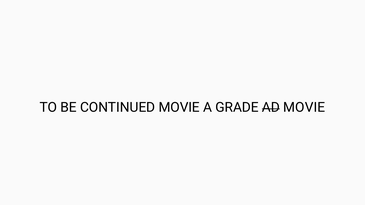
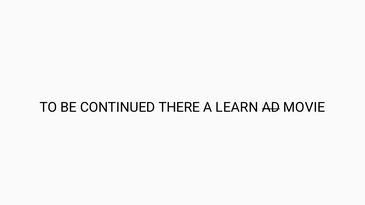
CONTINUED MOVIE: MOVIE -> THERE (179, 107)
GRADE: GRADE -> LEARN (237, 107)
